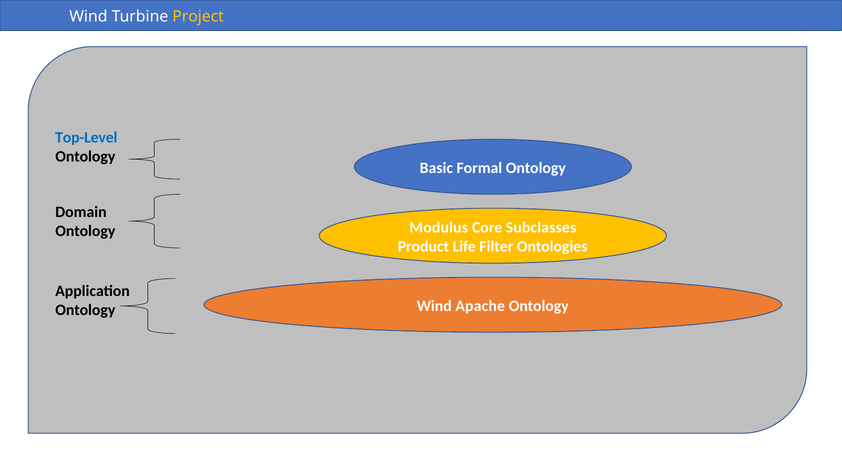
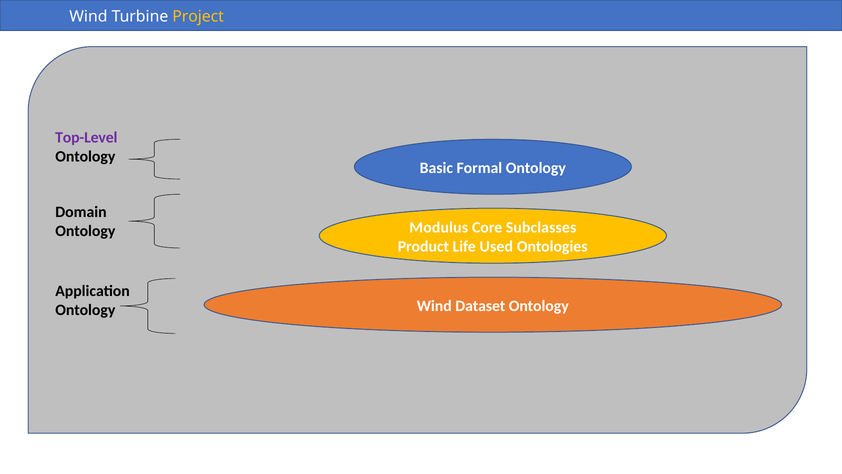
Top-Level colour: blue -> purple (86, 138)
Filter: Filter -> Used (496, 246)
Apache: Apache -> Dataset (480, 306)
